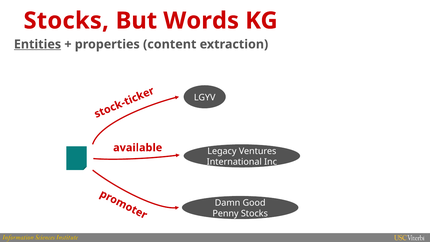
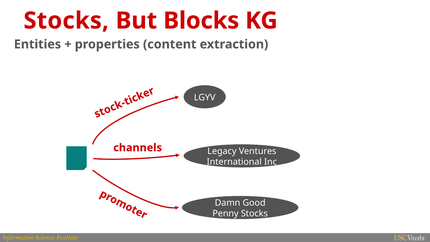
Words: Words -> Blocks (201, 21)
Entities underline: present -> none (38, 44)
available: available -> channels (138, 148)
